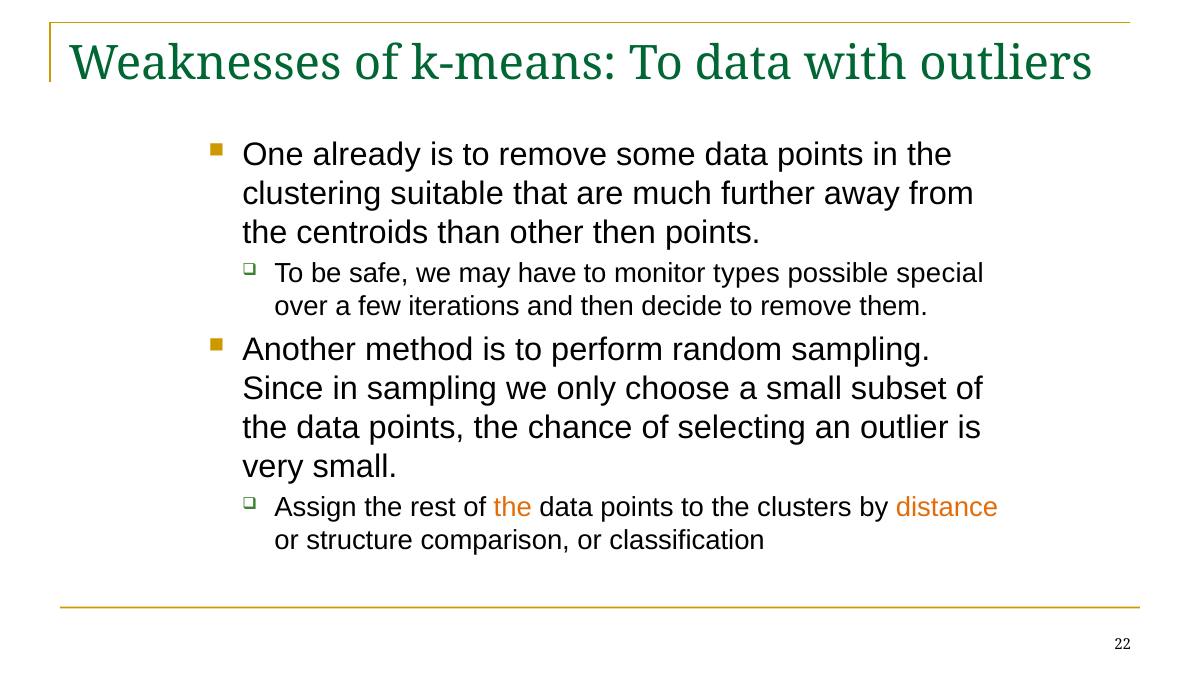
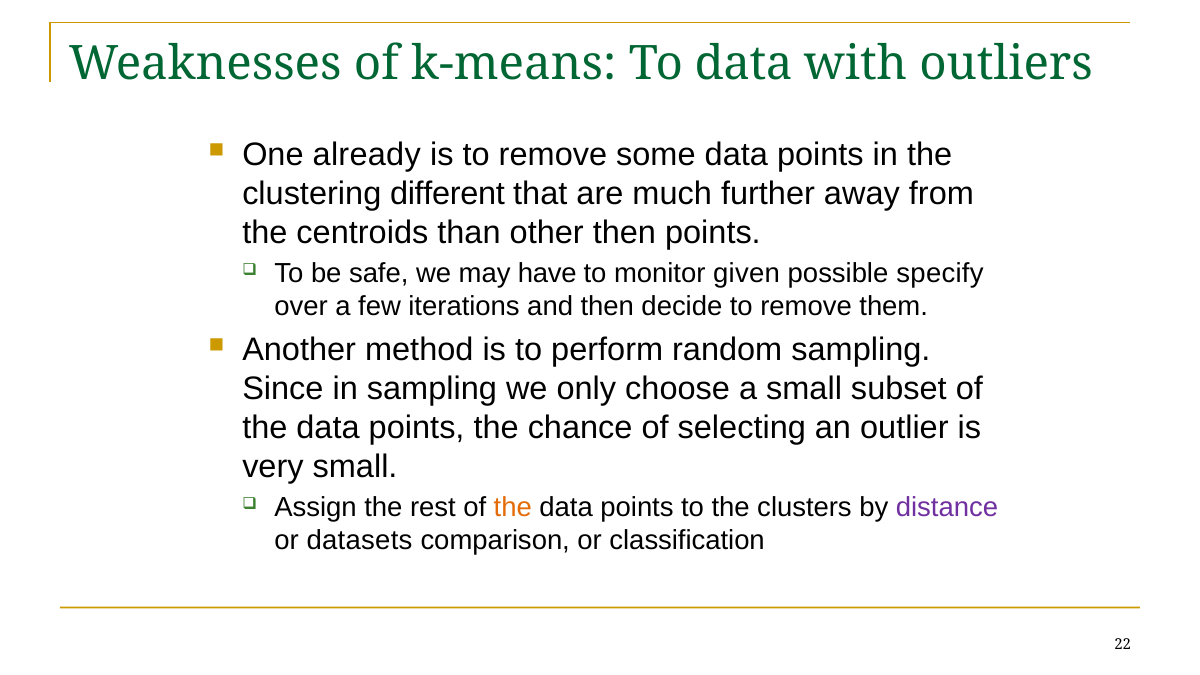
suitable: suitable -> different (447, 194)
types: types -> given (747, 274)
special: special -> specify (940, 274)
distance colour: orange -> purple (947, 508)
structure: structure -> datasets (360, 541)
